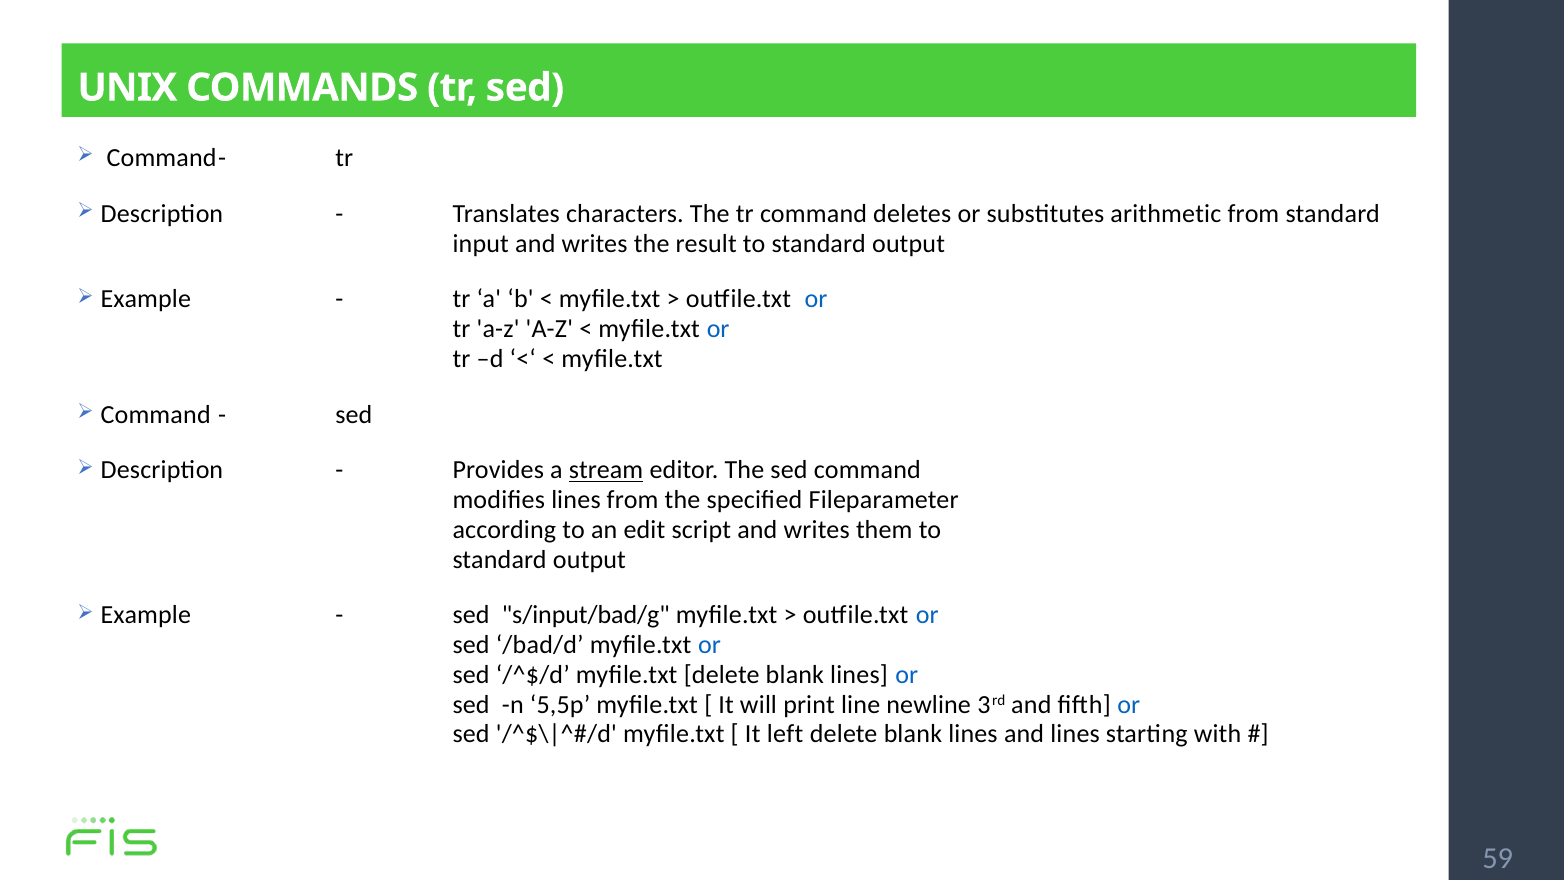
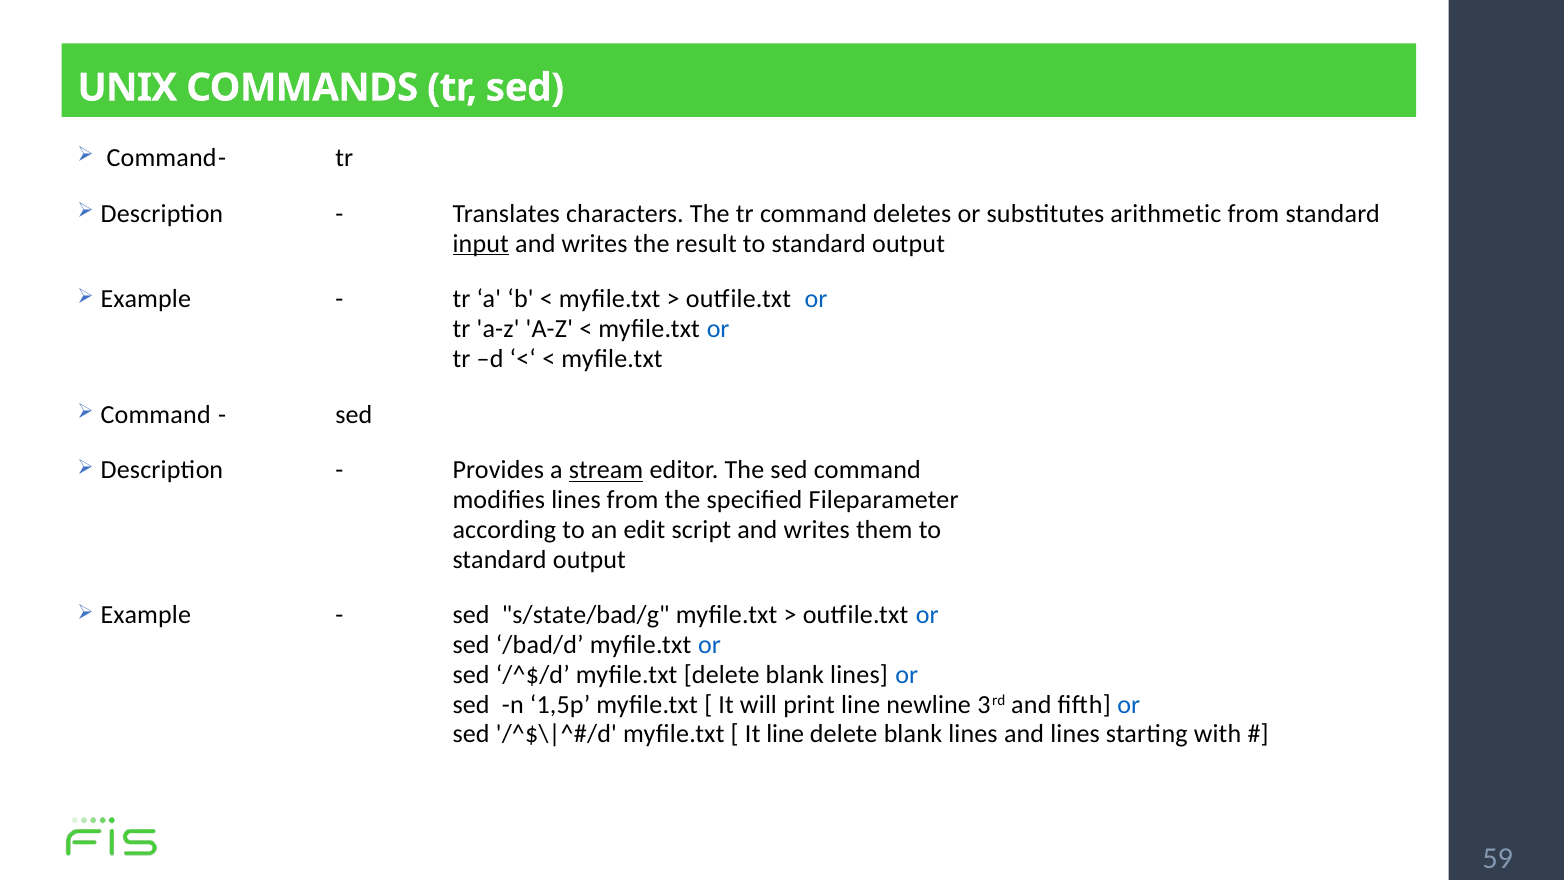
input underline: none -> present (481, 243)
s/input/bad/g: s/input/bad/g -> s/state/bad/g (586, 615)
5,5p: 5,5p -> 1,5p (560, 704)
It left: left -> line (785, 734)
